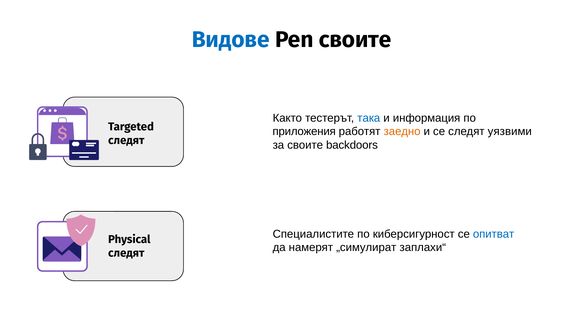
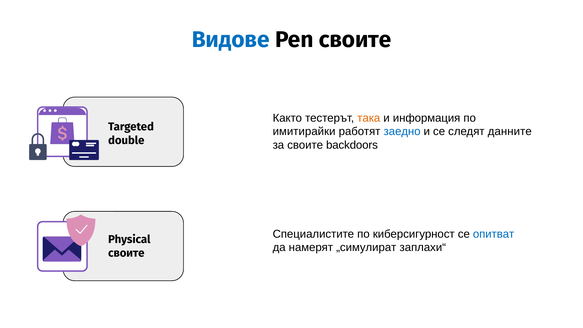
така colour: blue -> orange (369, 118)
приложения: приложения -> имитирайки (304, 132)
заедно colour: orange -> blue (402, 132)
уязвими: уязвими -> данните (510, 132)
следят: следят -> double (126, 140)
следят: следят -> своите (126, 253)
